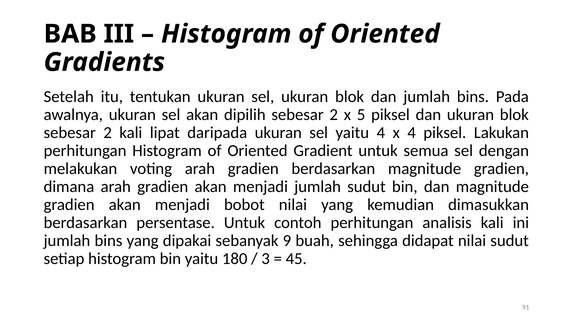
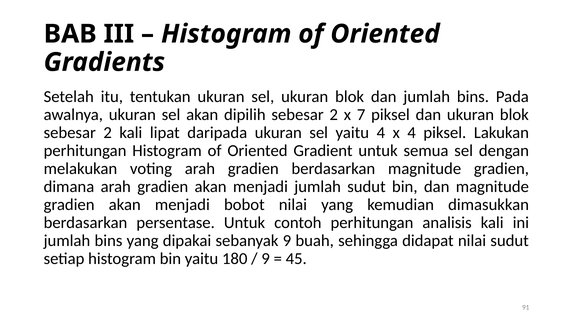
5: 5 -> 7 (361, 115)
3: 3 -> 9 (266, 259)
